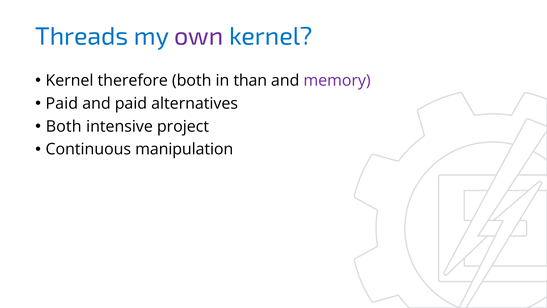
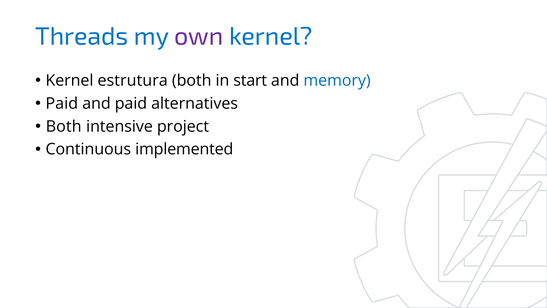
therefore: therefore -> estrutura (133, 80)
than: than -> start (250, 80)
memory colour: purple -> blue (337, 80)
manipulation: manipulation -> implemented (184, 149)
